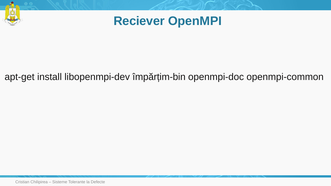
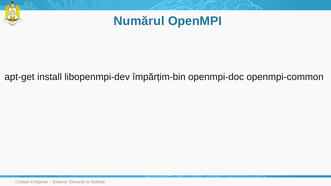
Reciever: Reciever -> Numărul (139, 21)
